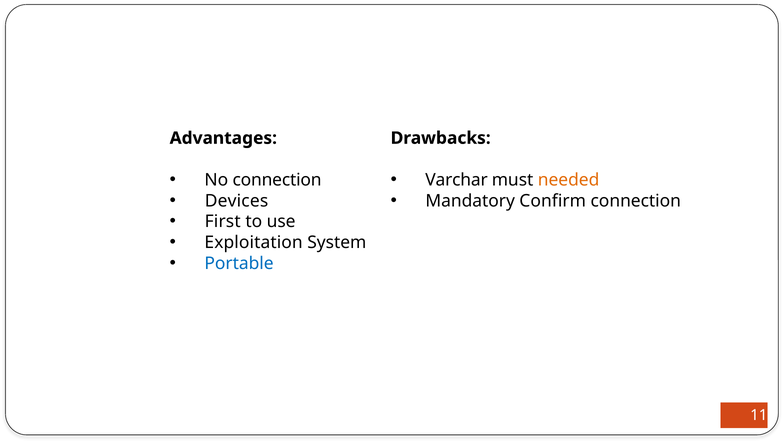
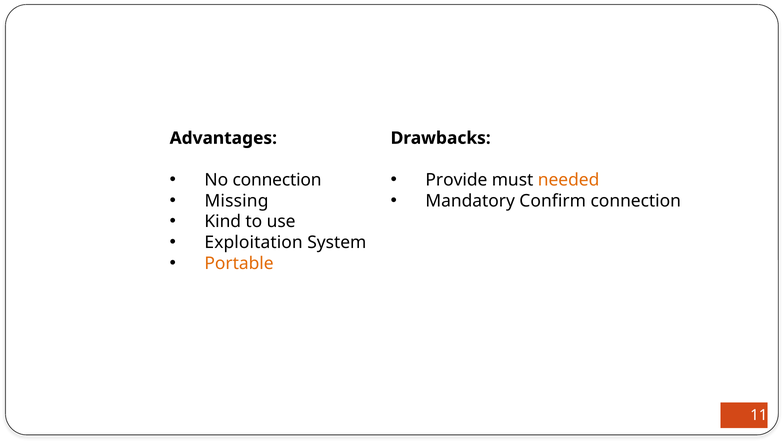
Varchar: Varchar -> Provide (456, 180)
Devices: Devices -> Missing (237, 201)
First: First -> Kind (223, 222)
Portable colour: blue -> orange (239, 264)
